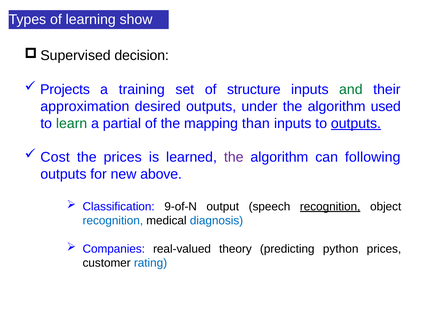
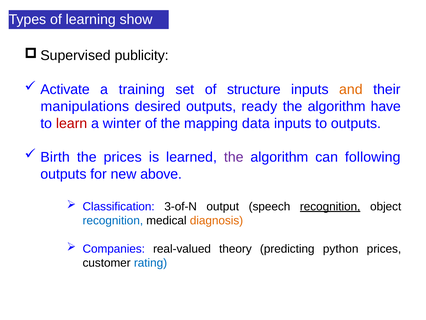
decision: decision -> publicity (142, 56)
Projects: Projects -> Activate (65, 89)
and colour: green -> orange (351, 89)
approximation: approximation -> manipulations (85, 106)
under: under -> ready (259, 106)
used: used -> have (386, 106)
learn colour: green -> red (72, 123)
partial: partial -> winter (122, 123)
than: than -> data (256, 123)
outputs underline: present -> none (356, 123)
Cost: Cost -> Birth (55, 157)
9-of-N: 9-of-N -> 3-of-N (181, 206)
diagnosis colour: blue -> orange (216, 220)
